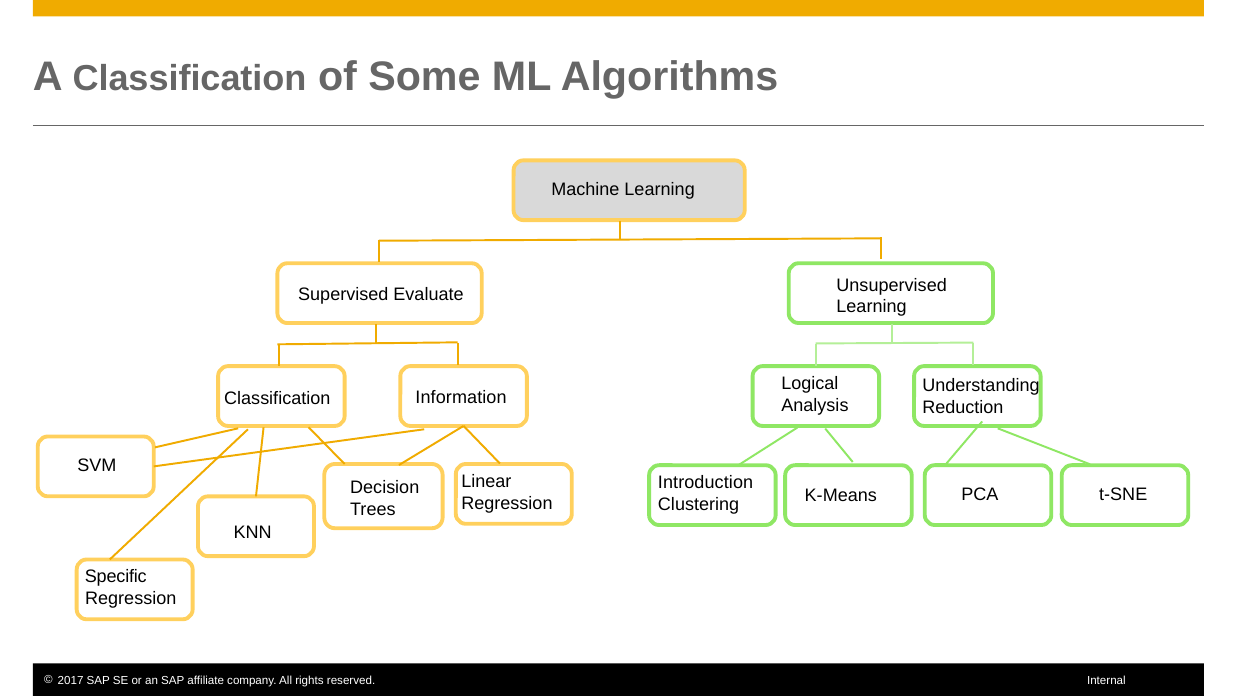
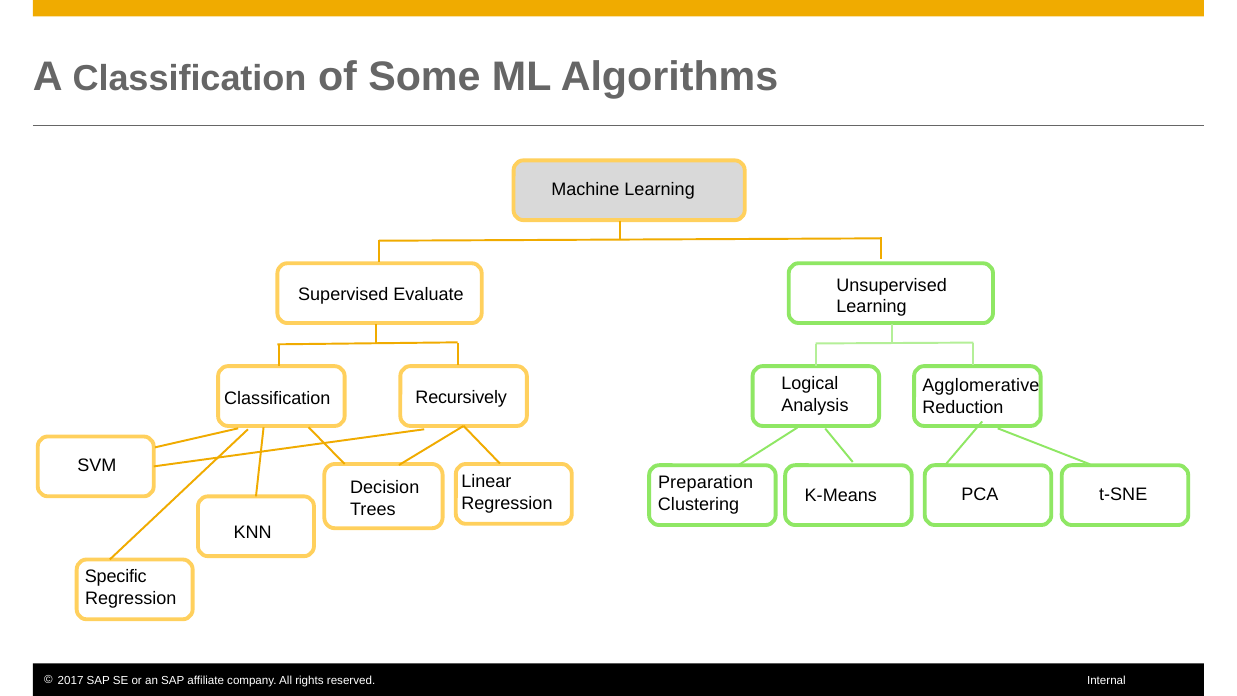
Understanding: Understanding -> Agglomerative (981, 386)
Information: Information -> Recursively (461, 397)
Introduction: Introduction -> Preparation (706, 482)
